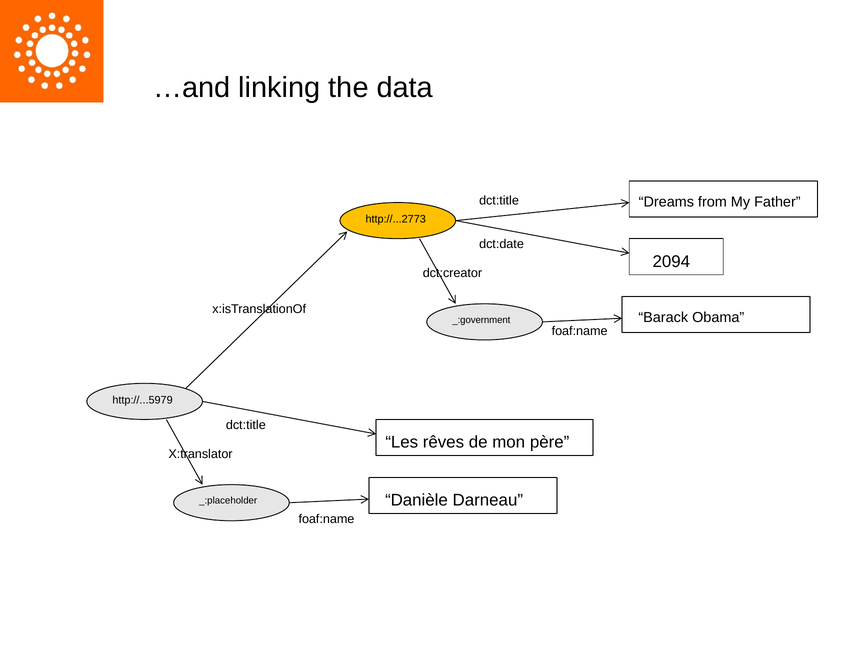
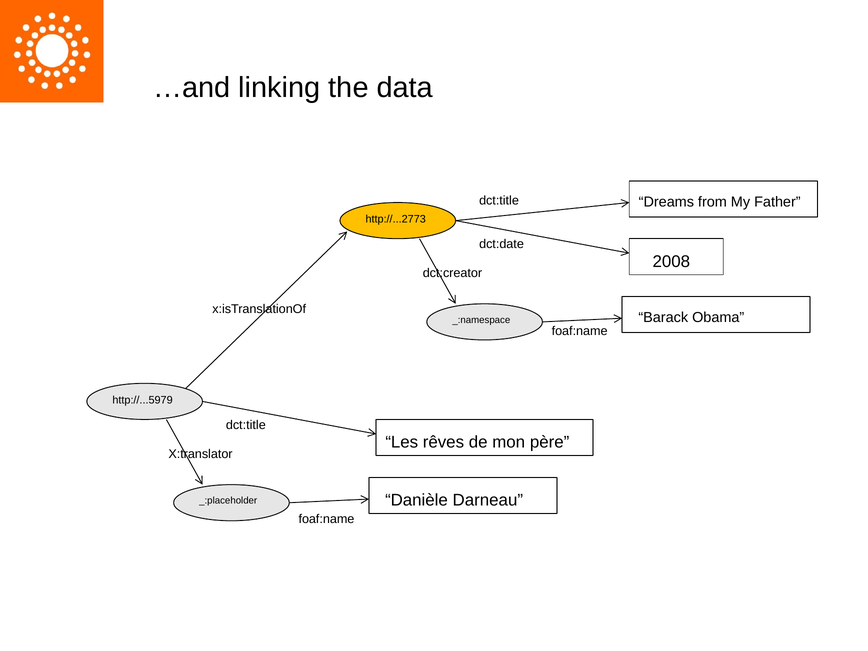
2094: 2094 -> 2008 (671, 262)
_:government: _:government -> _:namespace (481, 320)
